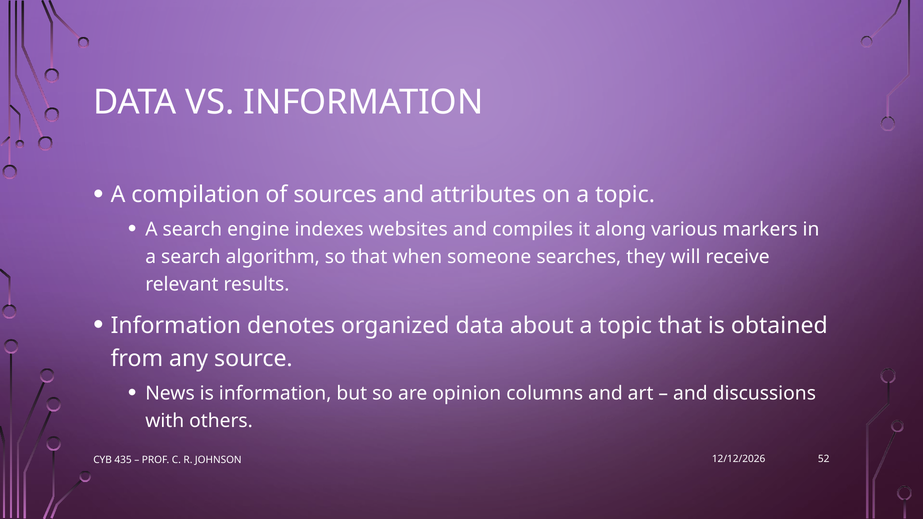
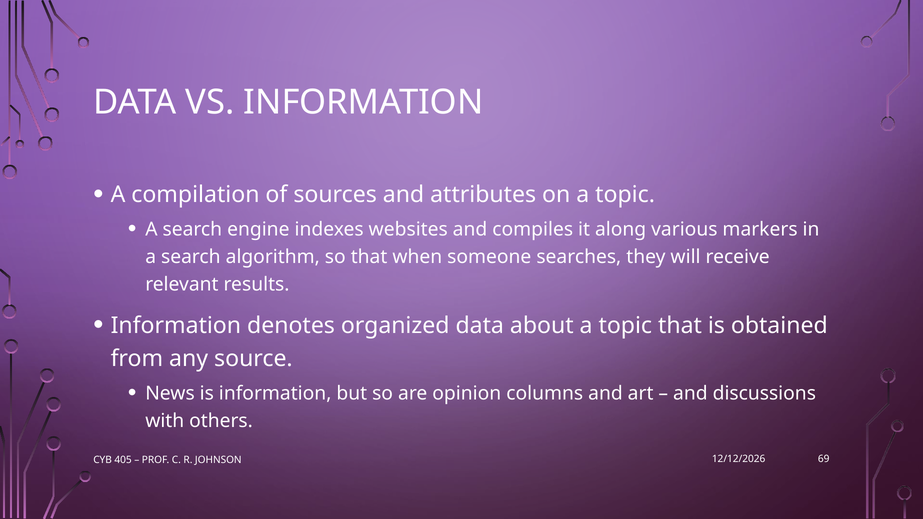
52: 52 -> 69 (824, 459)
435: 435 -> 405 (123, 460)
